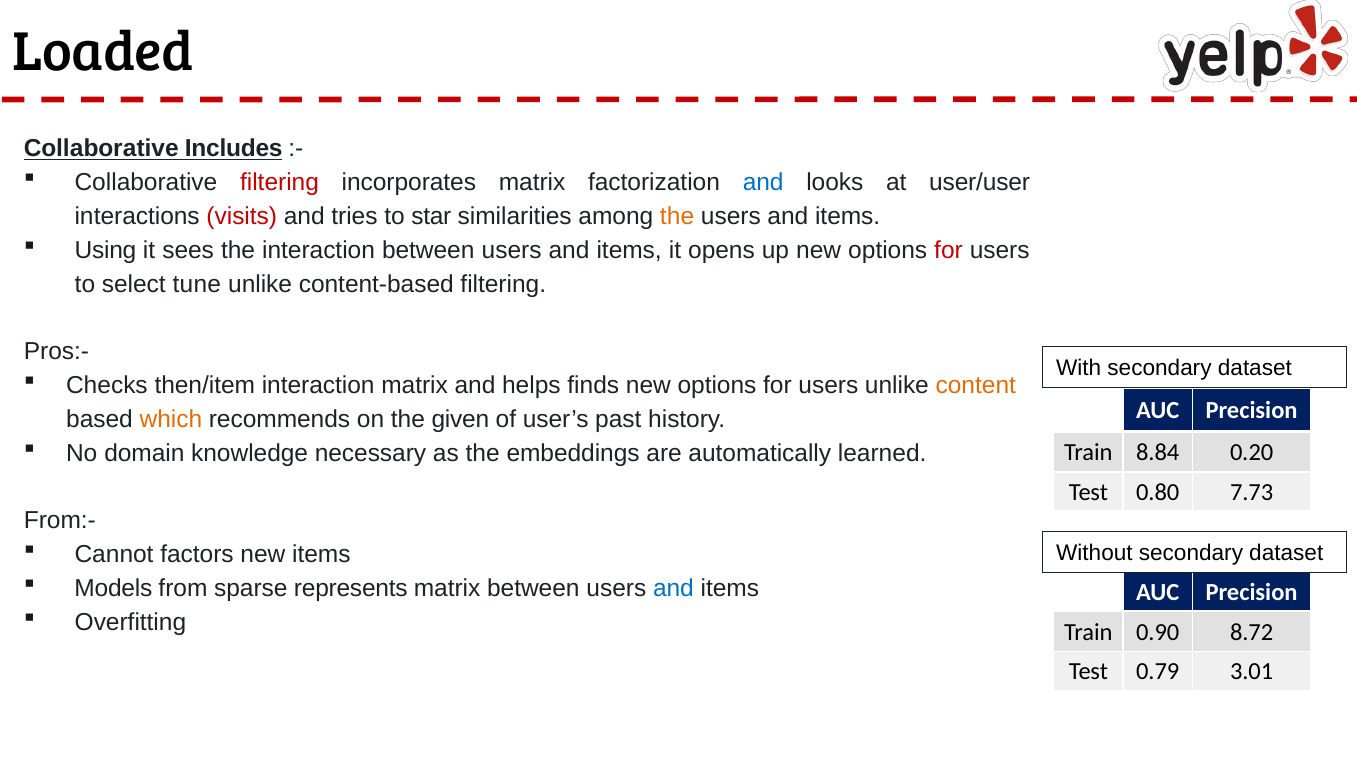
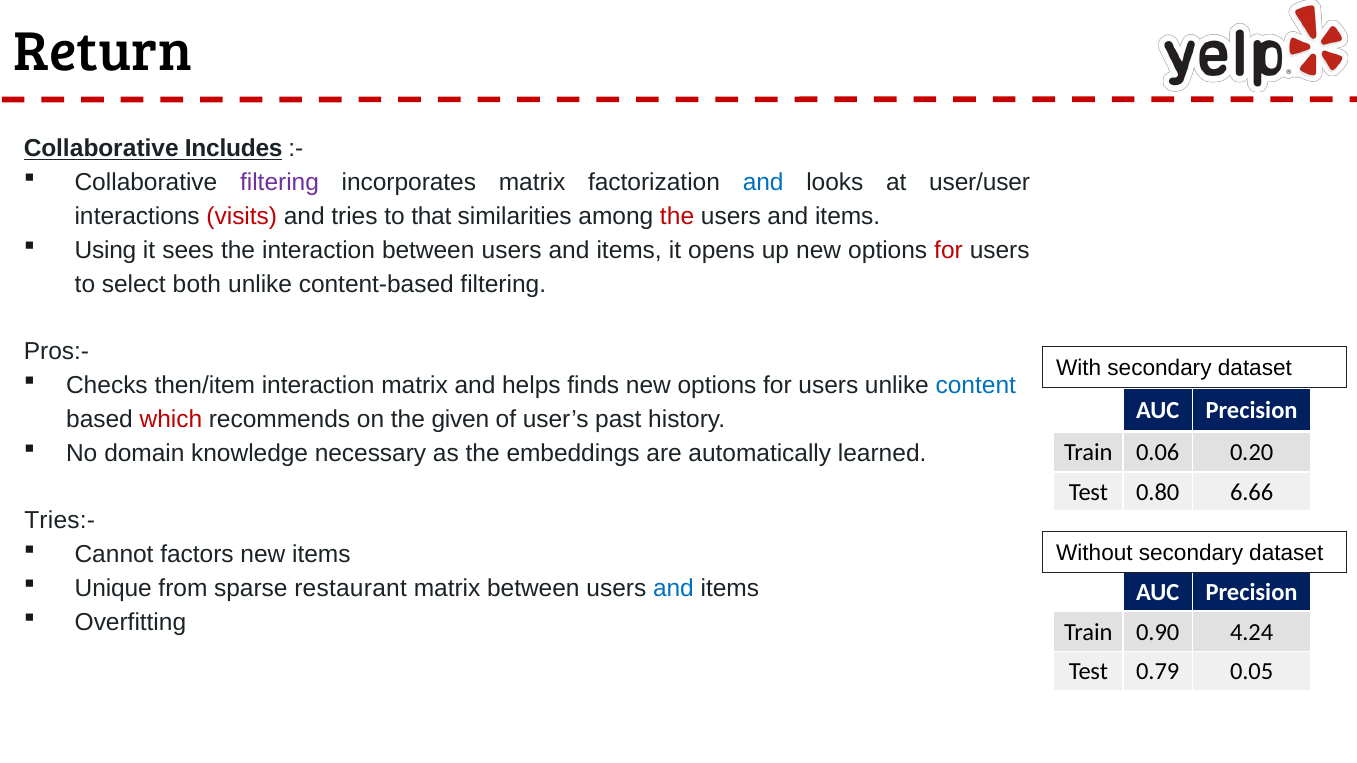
Loaded: Loaded -> Return (103, 51)
filtering colour: red -> purple (280, 183)
star: star -> that (431, 216)
the colour: orange -> red (677, 216)
tune: tune -> both (197, 284)
content colour: orange -> blue (976, 386)
which colour: orange -> red (171, 419)
8.84: 8.84 -> 0.06 (1158, 453)
7.73: 7.73 -> 6.66 (1252, 493)
From:-: From:- -> Tries:- (60, 521)
Models: Models -> Unique (113, 588)
represents: represents -> restaurant (351, 588)
8.72: 8.72 -> 4.24 (1252, 632)
3.01: 3.01 -> 0.05 (1252, 672)
